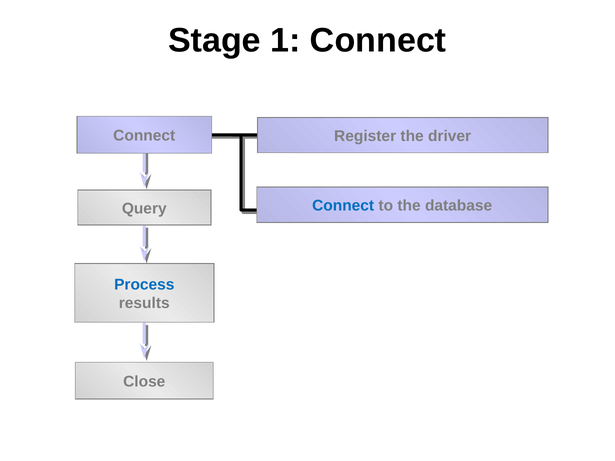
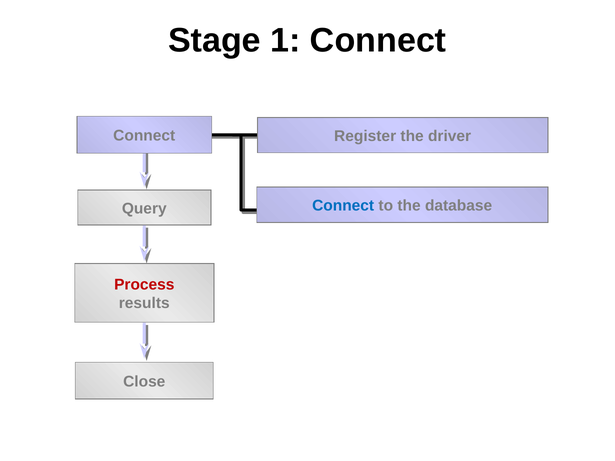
Process colour: blue -> red (144, 285)
